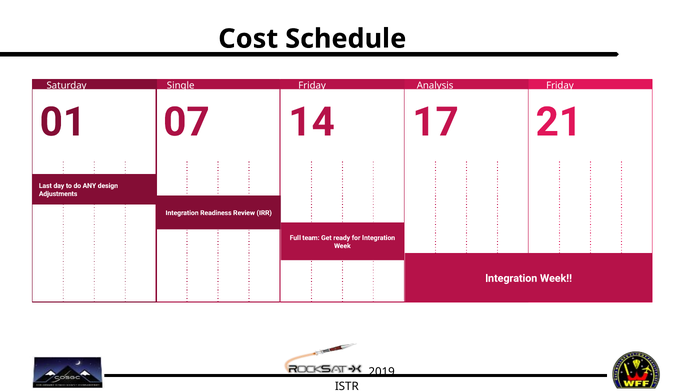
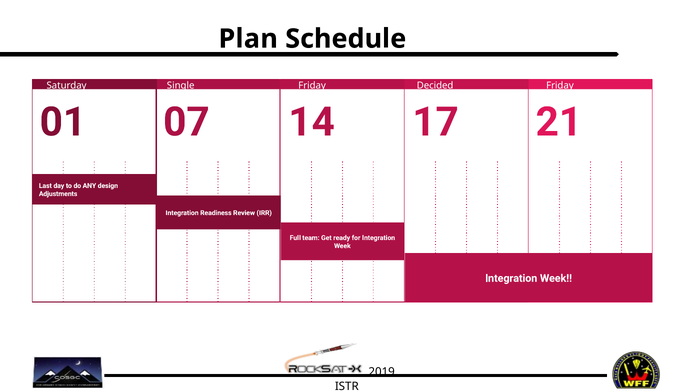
Cost: Cost -> Plan (248, 39)
Analysis: Analysis -> Decided (435, 85)
